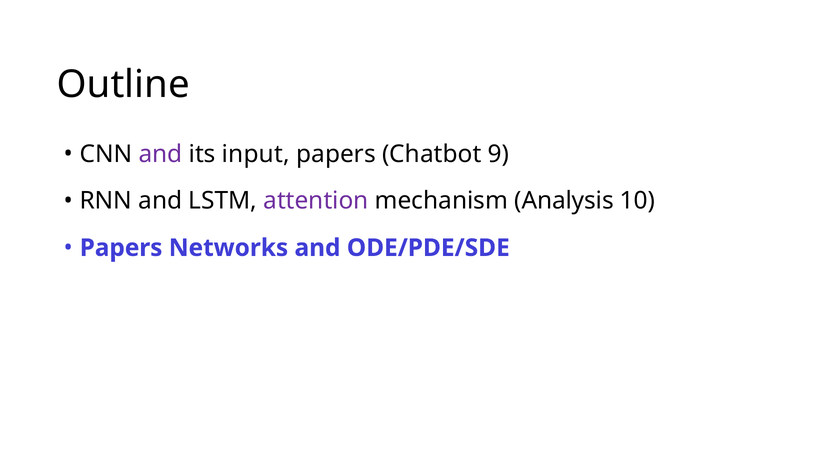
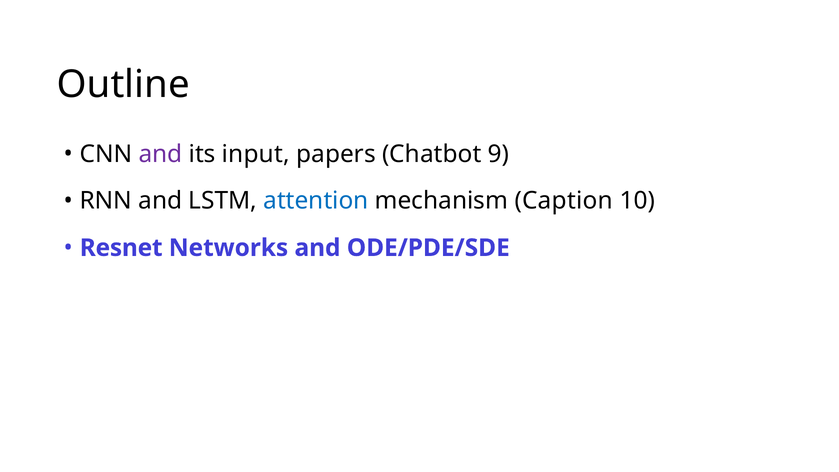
attention colour: purple -> blue (316, 201)
Analysis: Analysis -> Caption (564, 201)
Papers: Papers -> Resnet (121, 248)
